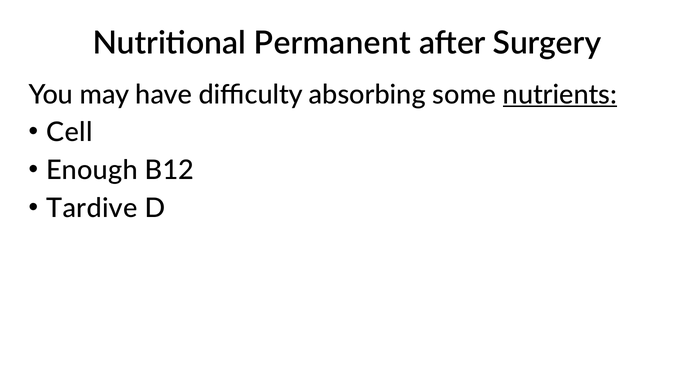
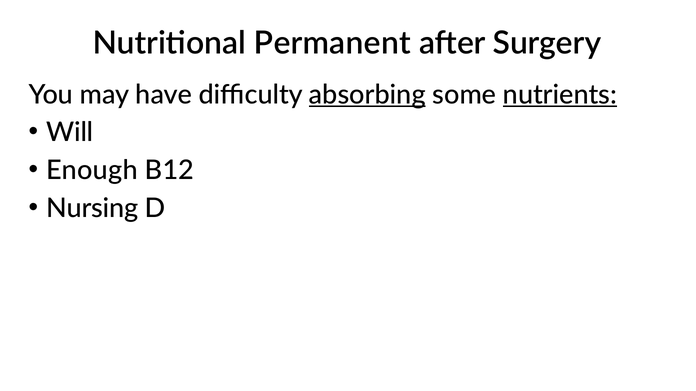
absorbing underline: none -> present (367, 95)
Cell: Cell -> Will (70, 133)
Tardive: Tardive -> Nursing (92, 208)
